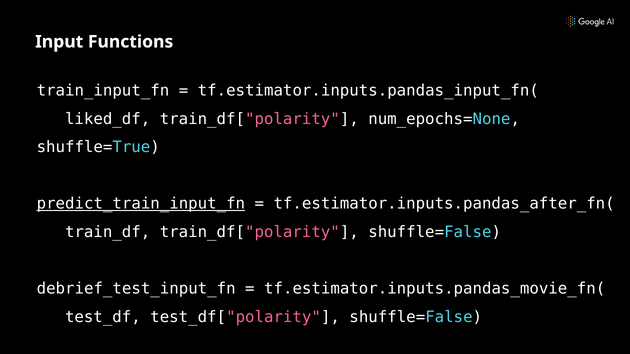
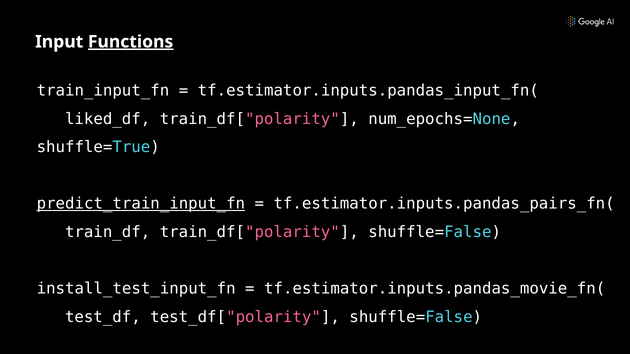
Functions underline: none -> present (131, 42)
tf.estimator.inputs.pandas_after_fn(: tf.estimator.inputs.pandas_after_fn( -> tf.estimator.inputs.pandas_pairs_fn( (444, 204)
debrief_test_input_fn: debrief_test_input_fn -> install_test_input_fn (136, 289)
